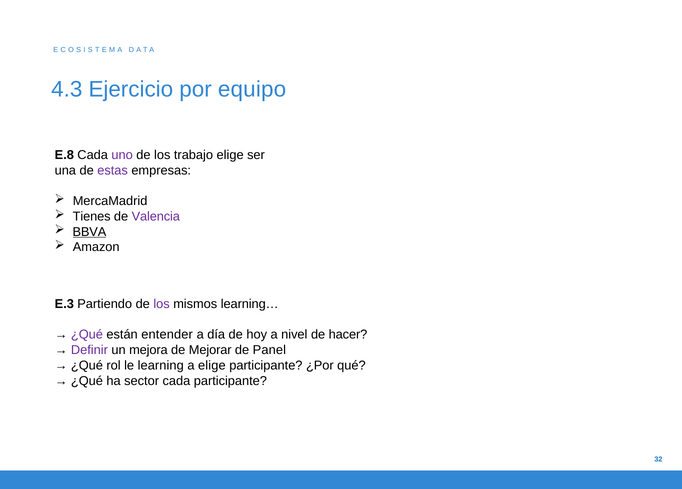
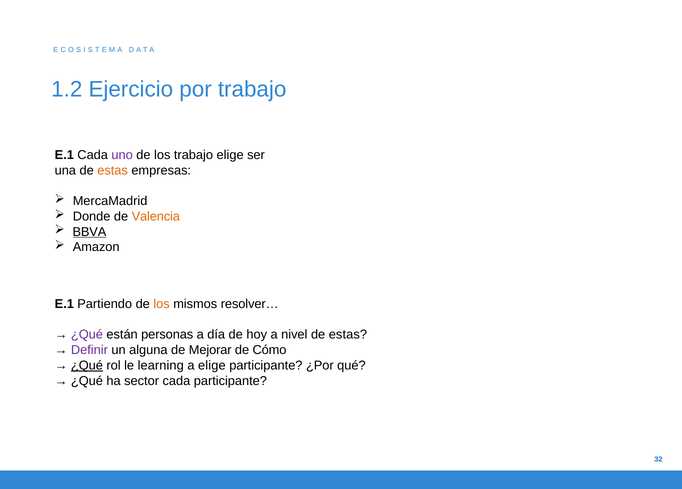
4.3: 4.3 -> 1.2 (67, 89)
por equipo: equipo -> trabajo (252, 89)
E.8: E.8 -> E.1 (64, 155)
estas colour: purple -> orange (113, 170)
Tienes: Tienes -> Donde (92, 216)
Valencia colour: purple -> orange (156, 216)
E.3: E.3 -> E.1 (64, 304)
los colour: purple -> orange (162, 304)
learning…: learning… -> resolver… (250, 304)
entender: entender -> personas (167, 335)
nivel de hacer: hacer -> estas (348, 335)
mejora: mejora -> alguna (148, 350)
Panel: Panel -> Cómo (269, 350)
¿Qué underline: none -> present (87, 365)
